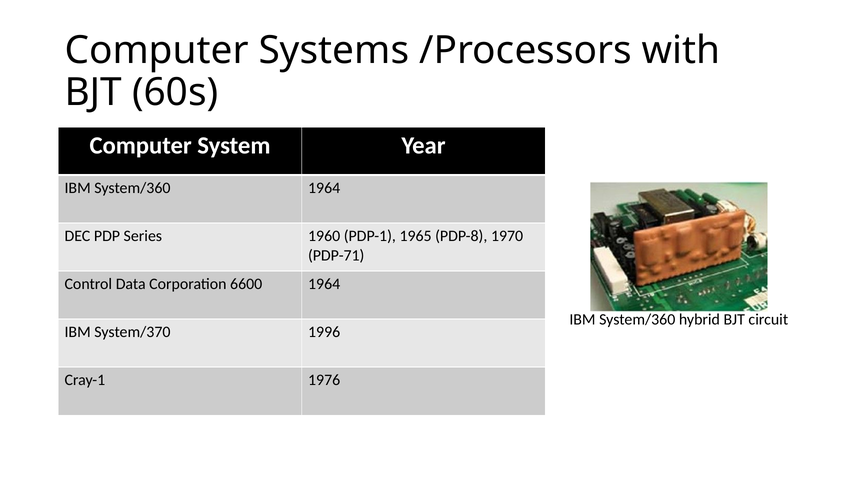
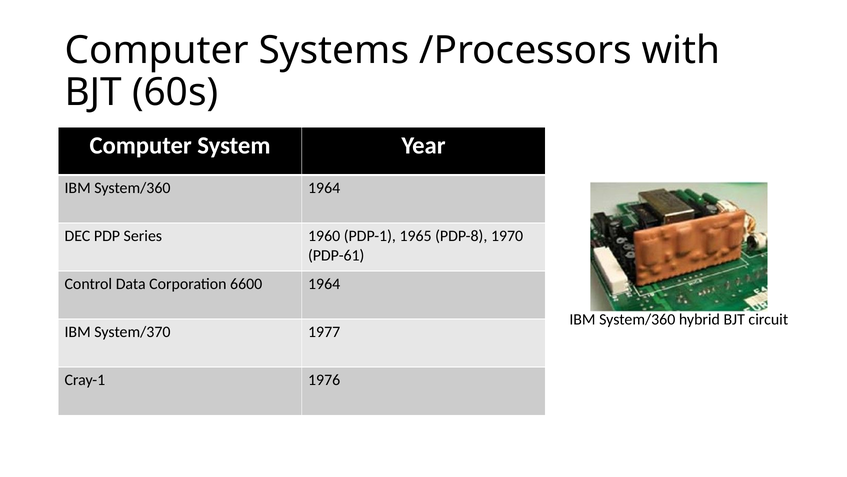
PDP-71: PDP-71 -> PDP-61 (336, 255)
1996: 1996 -> 1977 (324, 332)
